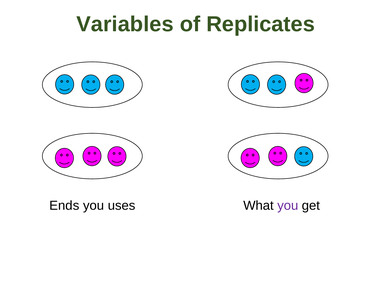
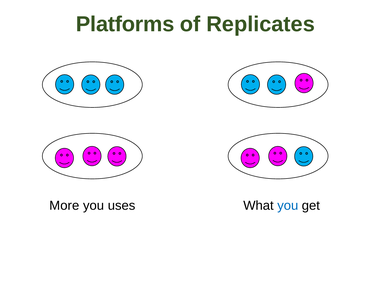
Variables: Variables -> Platforms (125, 24)
Ends: Ends -> More (64, 206)
you colour: purple -> blue (288, 206)
